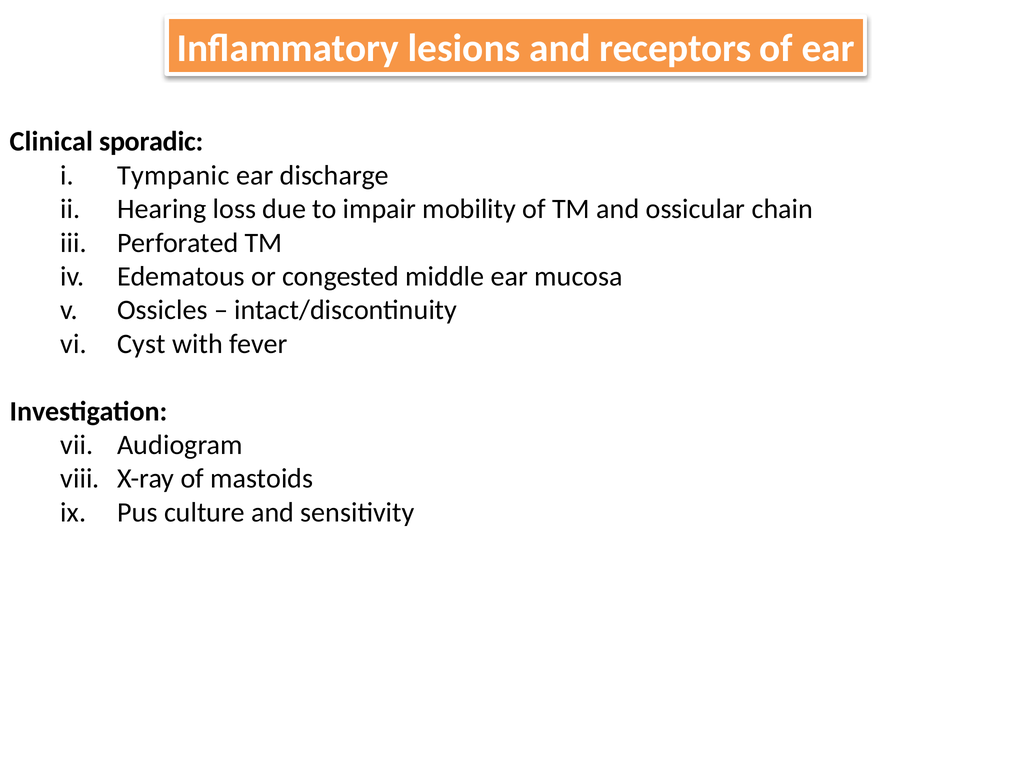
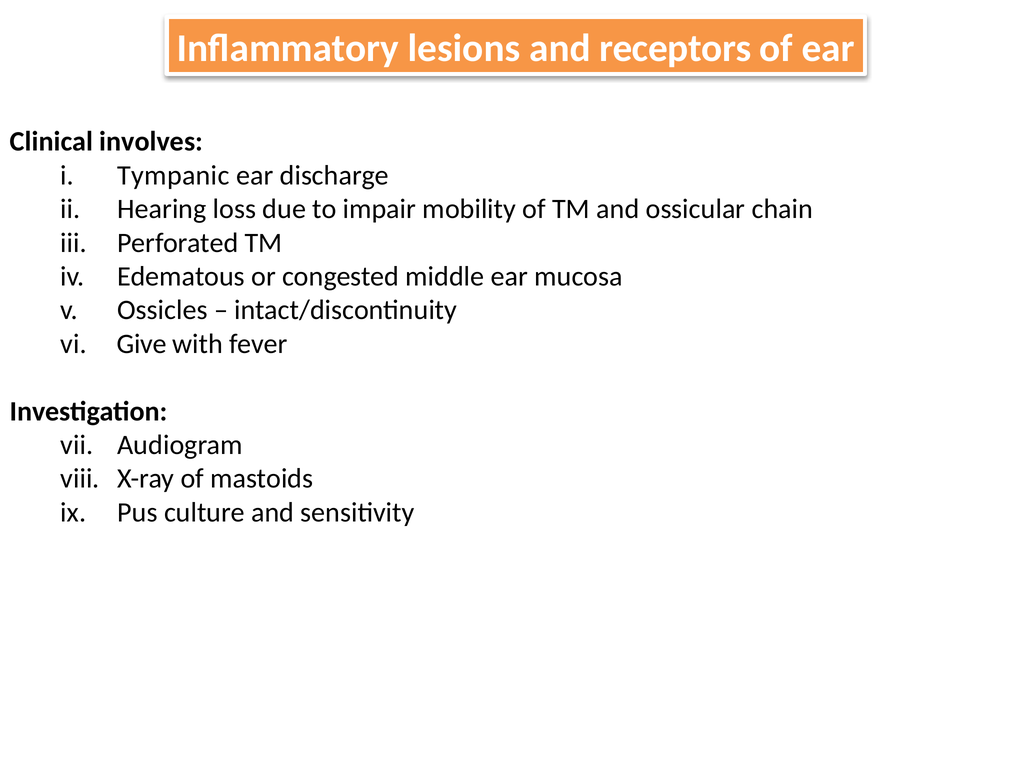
sporadic: sporadic -> involves (151, 142)
Cyst: Cyst -> Give (142, 344)
